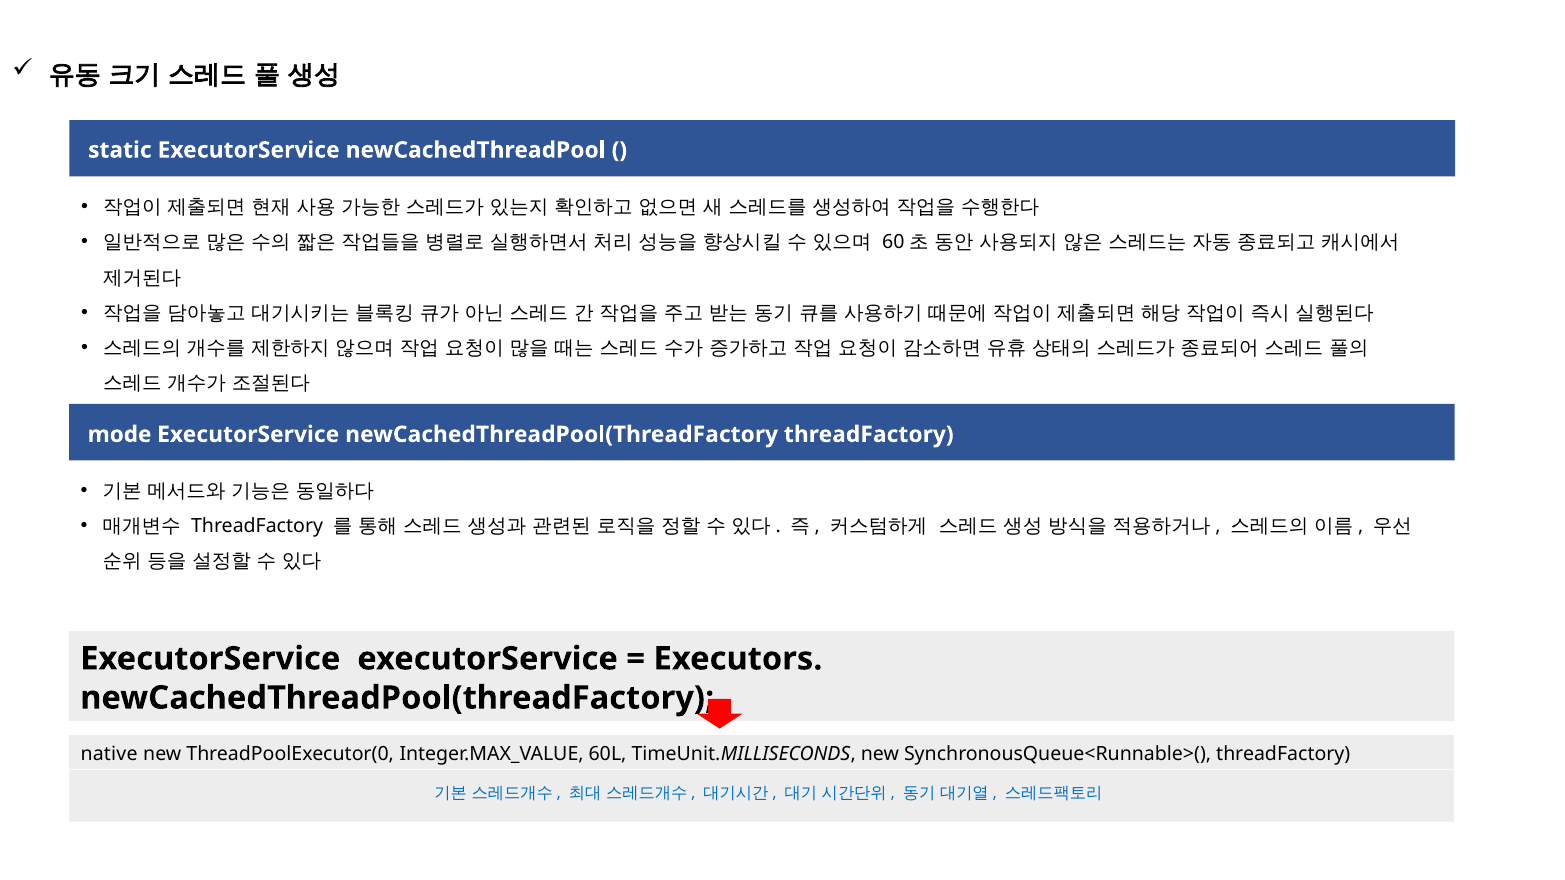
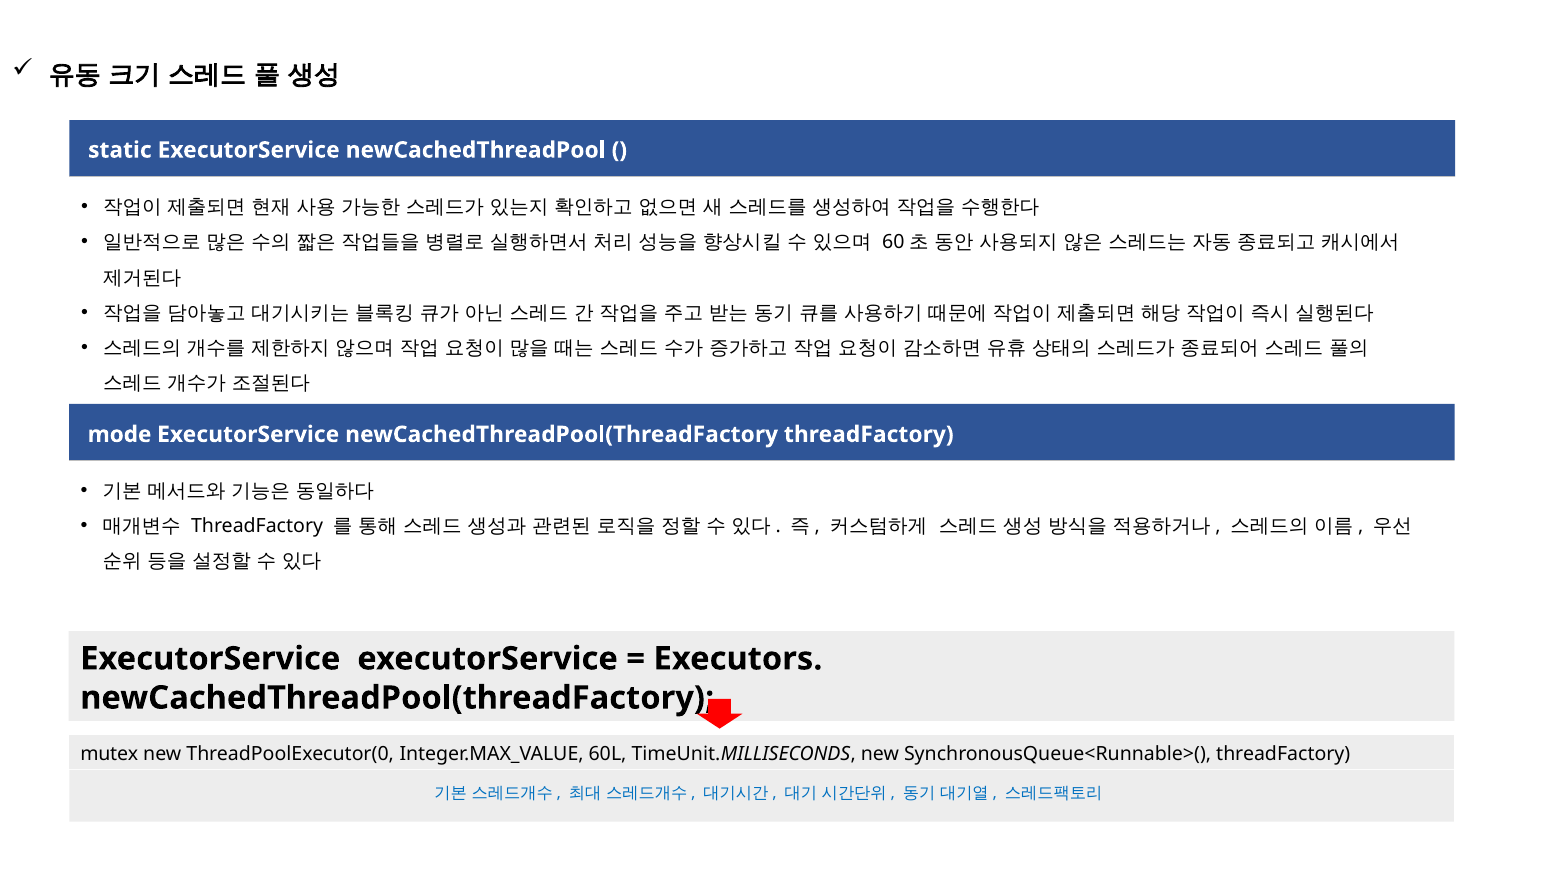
native: native -> mutex (109, 754)
